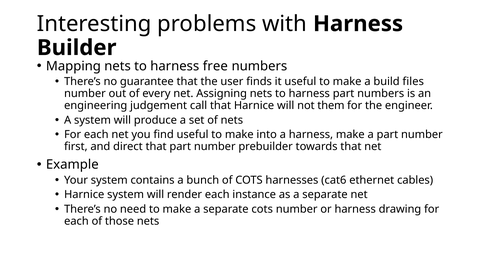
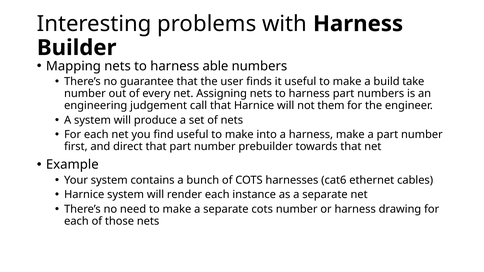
free: free -> able (215, 66)
files: files -> take (413, 82)
